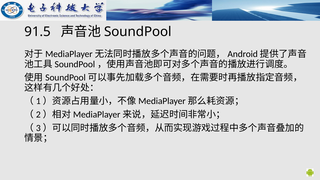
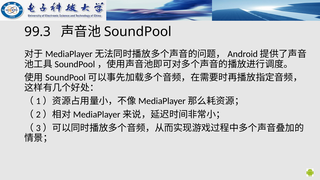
91.5: 91.5 -> 99.3 (38, 32)
